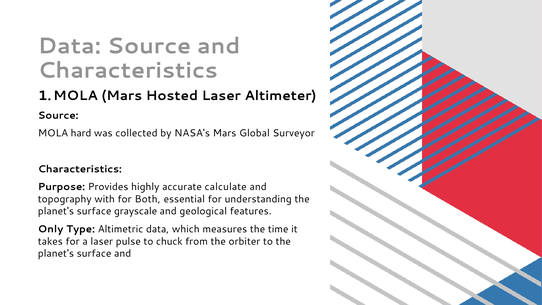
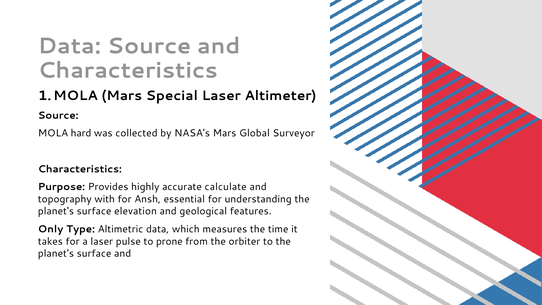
Hosted: Hosted -> Special (172, 96)
Both: Both -> Ansh (148, 199)
grayscale: grayscale -> elevation (136, 211)
chuck: chuck -> prone (169, 241)
